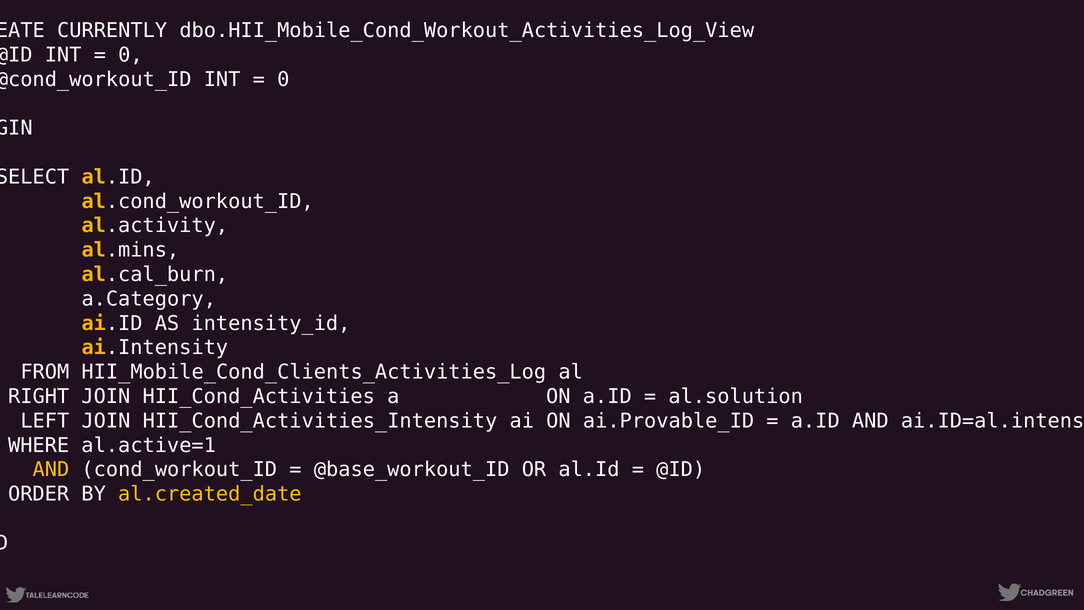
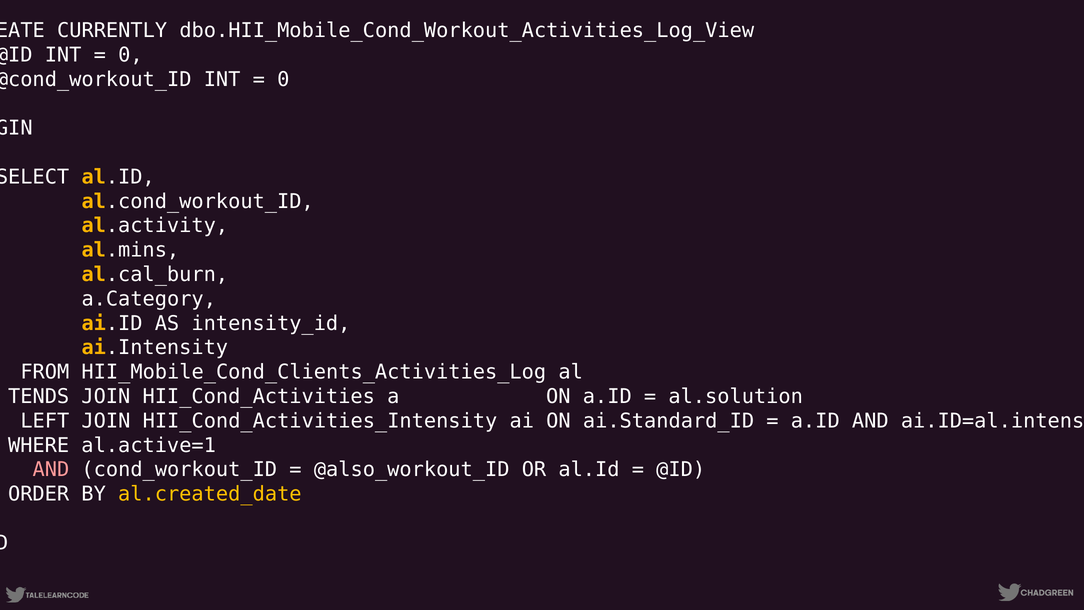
RIGHT: RIGHT -> TENDS (39, 396)
ai.Provable_ID: ai.Provable_ID -> ai.Standard_ID (669, 421)
AND colour: yellow -> pink (51, 470)
@base_workout_ID: @base_workout_ID -> @also_workout_ID (412, 470)
